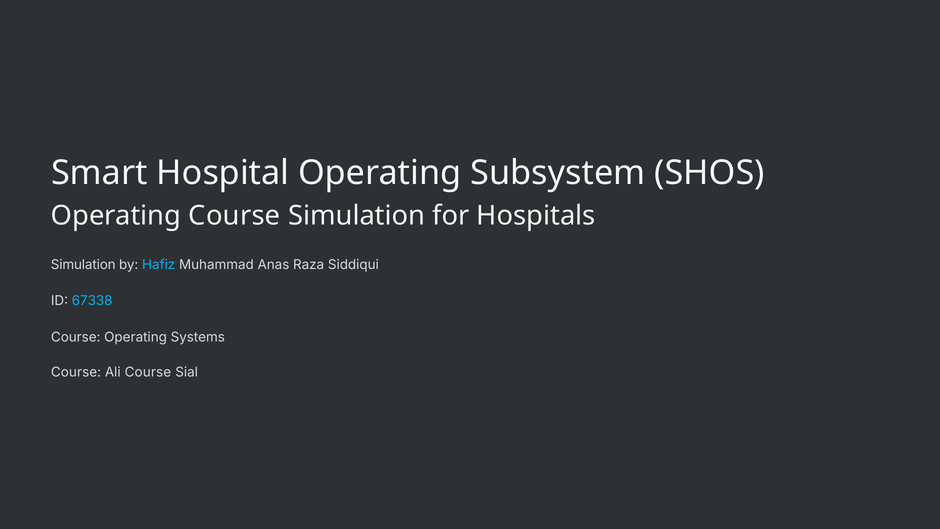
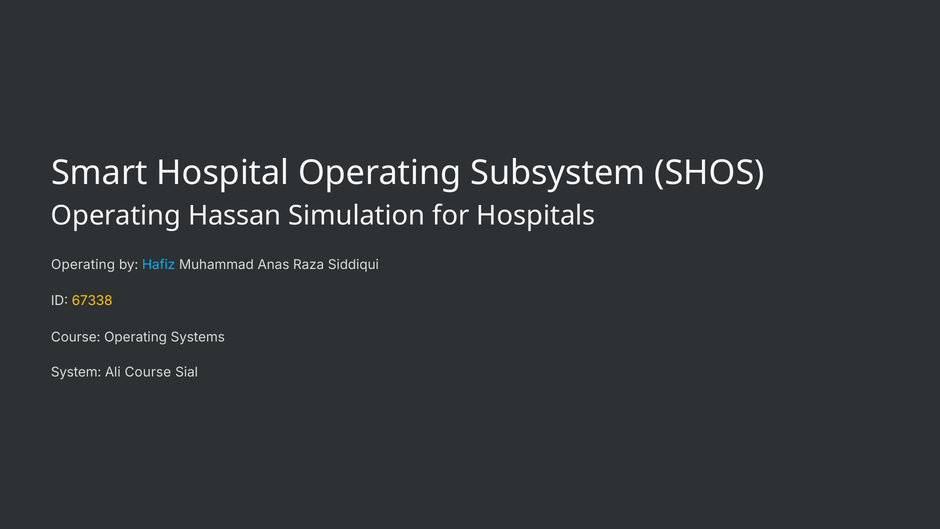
Operating Course: Course -> Hassan (235, 216)
Simulation: Simulation -> Operating (83, 264)
67338 colour: light blue -> yellow (92, 301)
Course: Course -> System (76, 372)
